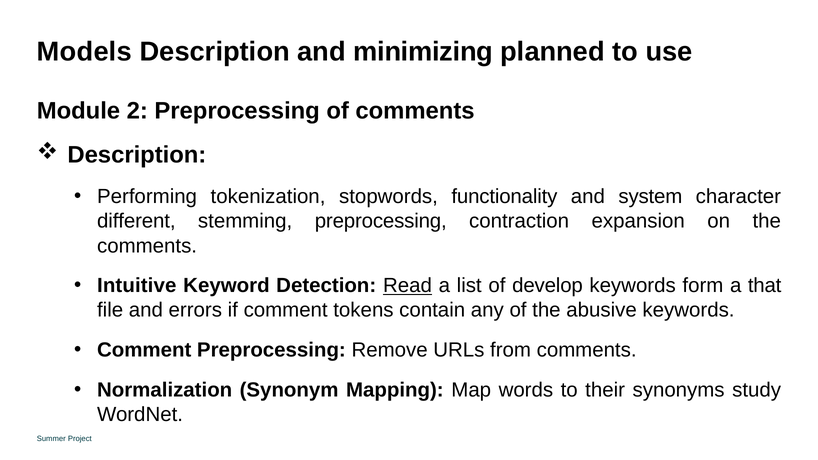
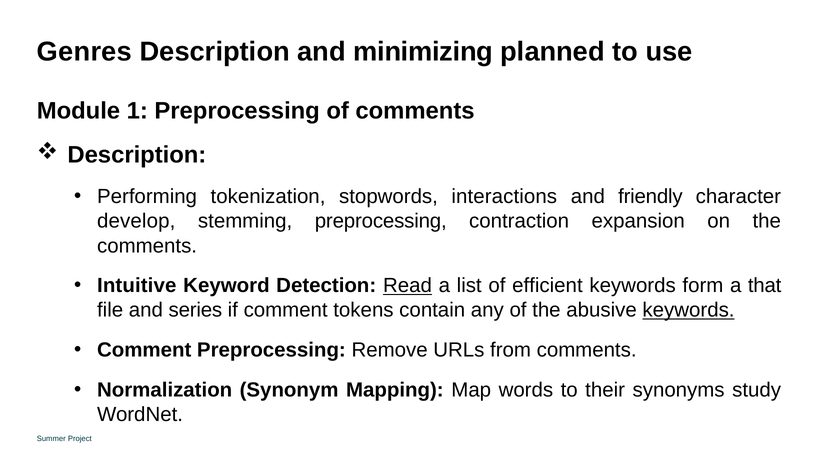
Models: Models -> Genres (84, 52)
2: 2 -> 1 (137, 111)
functionality: functionality -> interactions (504, 197)
system: system -> friendly (650, 197)
different: different -> develop (136, 221)
develop: develop -> efficient (547, 286)
errors: errors -> series (195, 310)
keywords underline: none -> present (689, 310)
